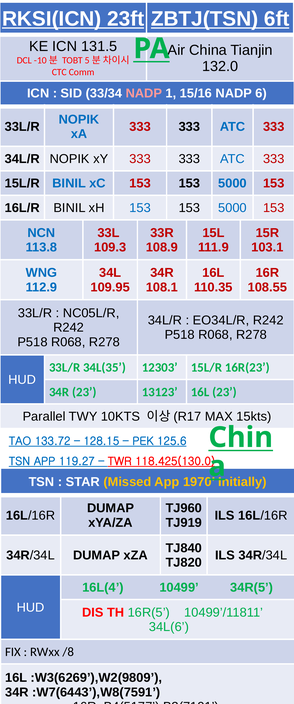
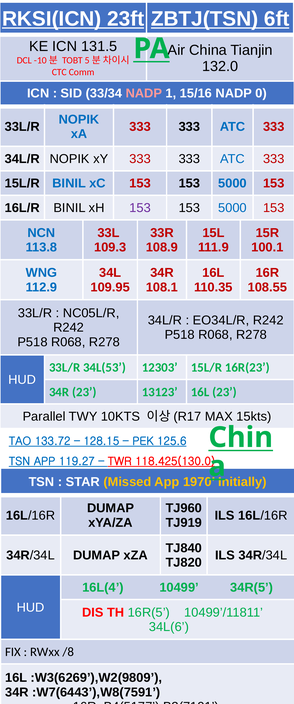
6: 6 -> 0 (261, 93)
153 colour: blue -> purple (140, 208)
103.1: 103.1 -> 100.1 (267, 247)
34L(35: 34L(35 -> 34L(53 (104, 367)
